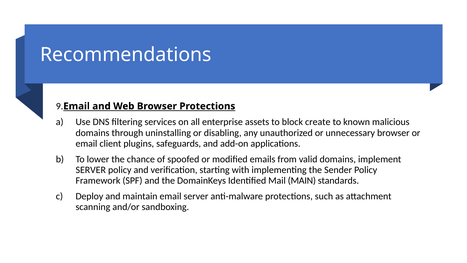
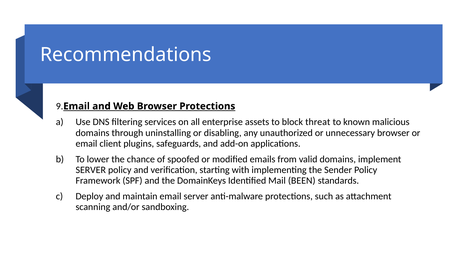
create: create -> threat (318, 122)
MAIN: MAIN -> BEEN (302, 180)
